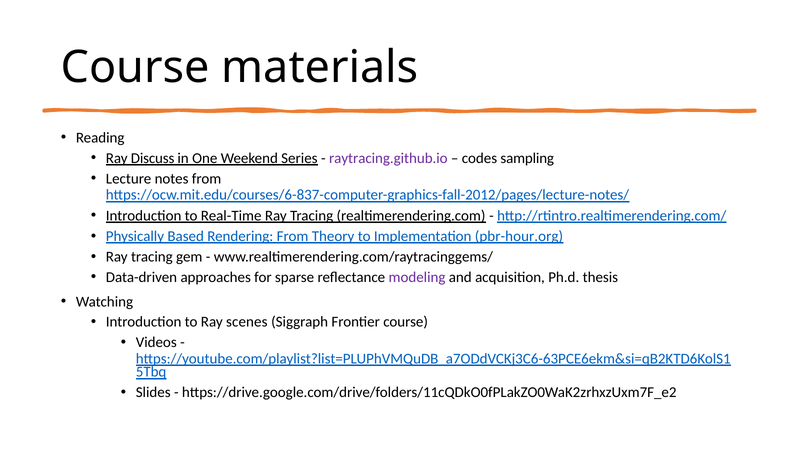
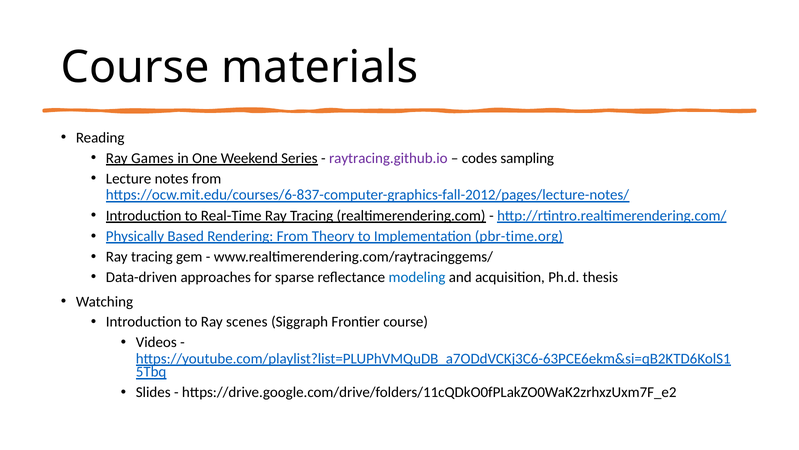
Discuss: Discuss -> Games (152, 158)
pbr-hour.org: pbr-hour.org -> pbr-time.org (519, 236)
modeling colour: purple -> blue (417, 277)
